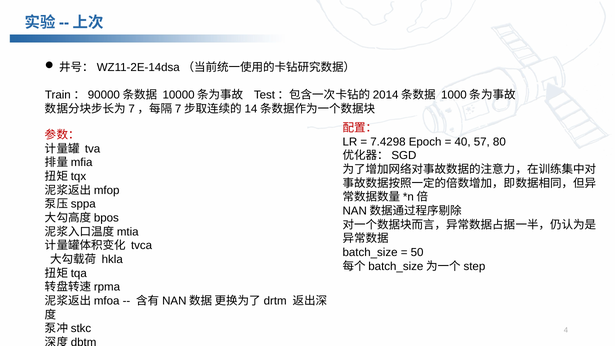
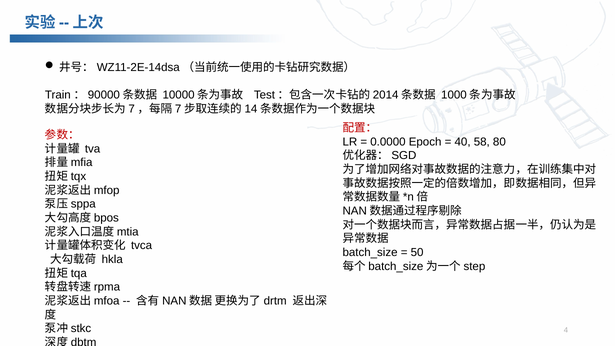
7.4298: 7.4298 -> 0.0000 (388, 142)
57: 57 -> 58 (482, 142)
